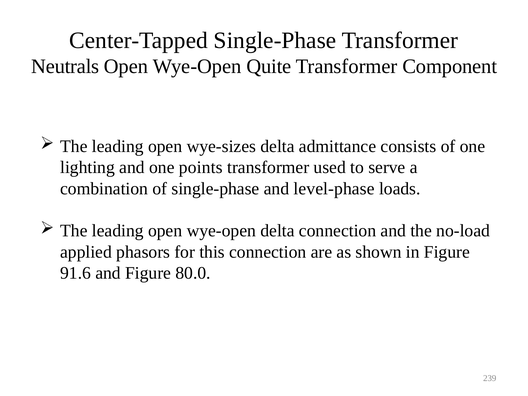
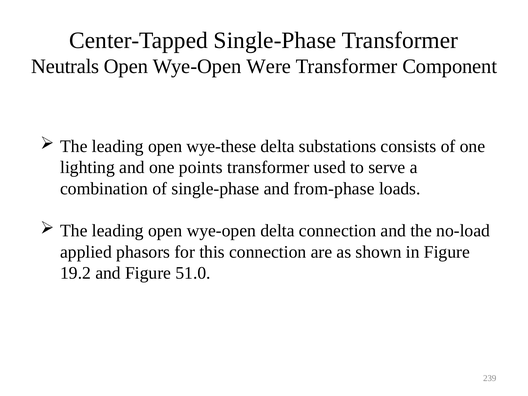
Quite: Quite -> Were (269, 67)
wye-sizes: wye-sizes -> wye-these (221, 146)
admittance: admittance -> substations (338, 146)
level-phase: level-phase -> from-phase (334, 189)
91.6: 91.6 -> 19.2 (76, 273)
80.0: 80.0 -> 51.0 (193, 273)
